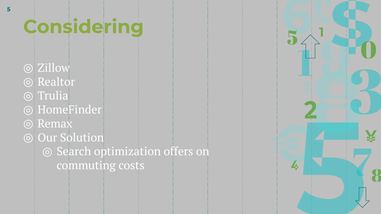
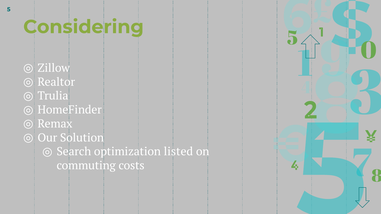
offers: offers -> listed (178, 152)
